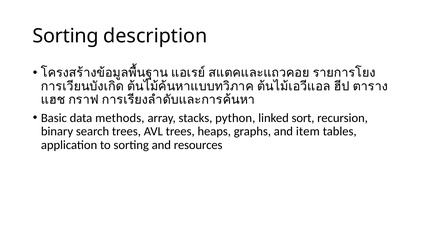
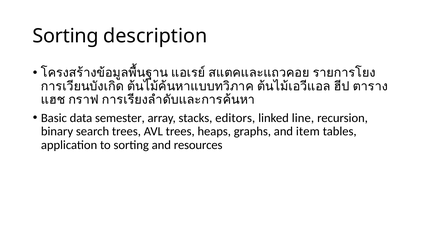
methods: methods -> semester (120, 118)
python: python -> editors (235, 118)
sort: sort -> line (303, 118)
